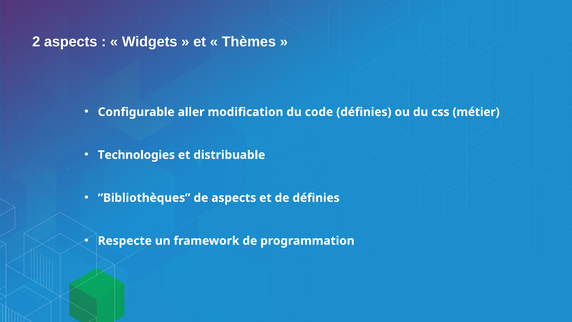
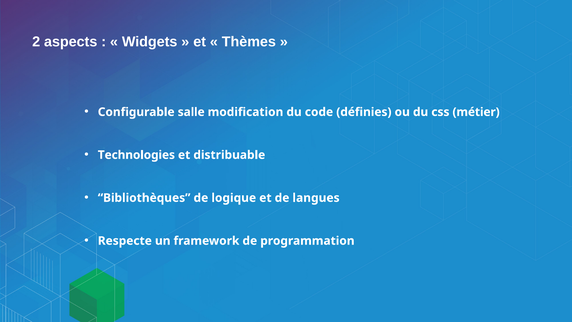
aller: aller -> salle (191, 112)
de aspects: aspects -> logique (234, 198)
de définies: définies -> langues (316, 198)
